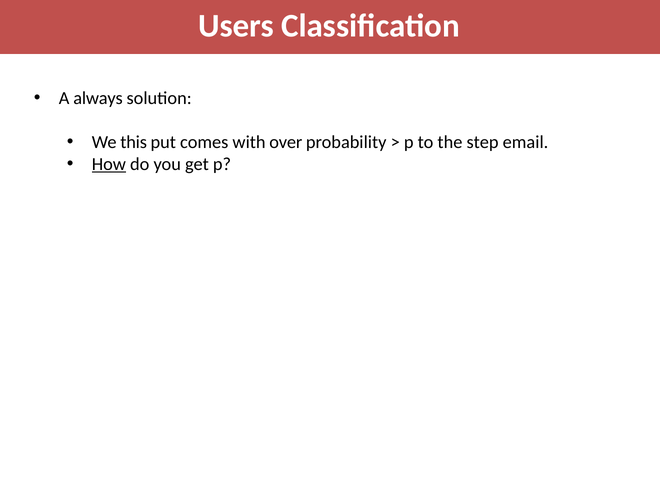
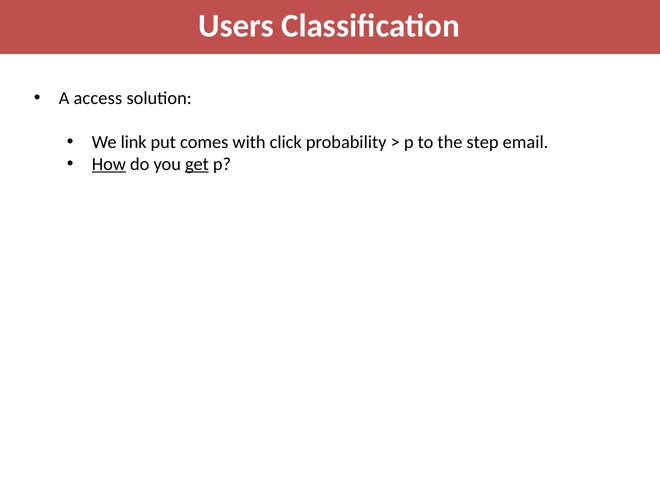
always: always -> access (98, 98)
this: this -> link (134, 142)
over: over -> click (286, 142)
get underline: none -> present (197, 164)
